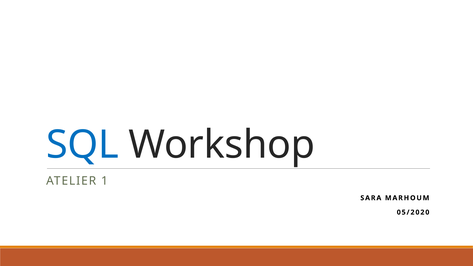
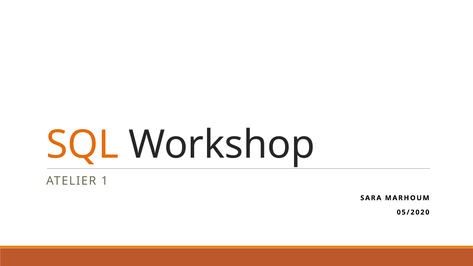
SQL colour: blue -> orange (82, 145)
